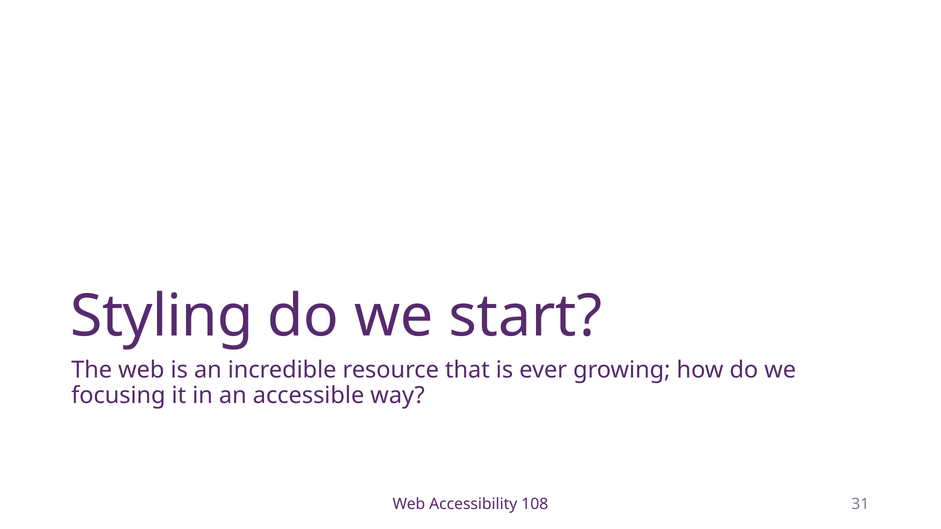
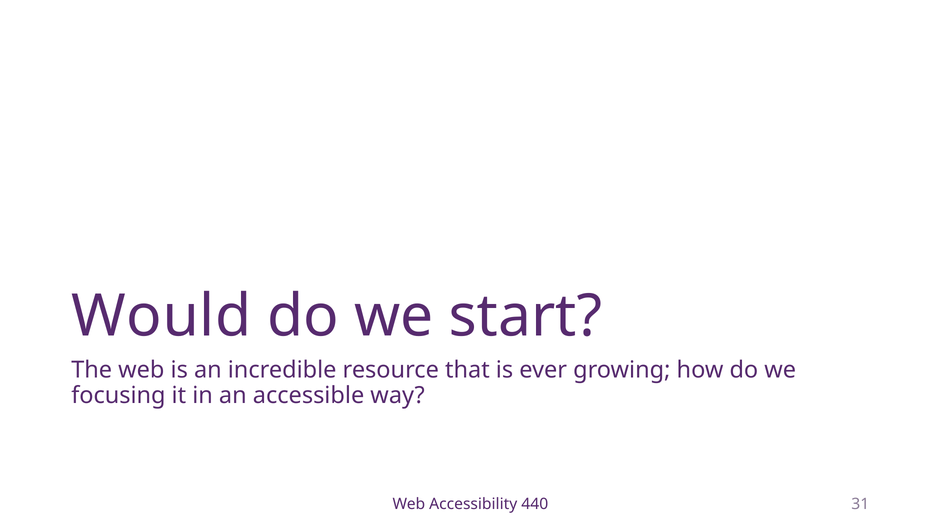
Styling: Styling -> Would (161, 316)
108: 108 -> 440 (535, 505)
